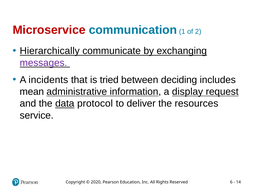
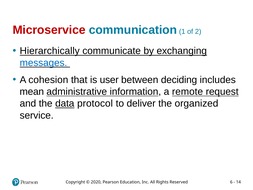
messages colour: purple -> blue (43, 63)
incidents: incidents -> cohesion (48, 80)
tried: tried -> user (109, 80)
display: display -> remote (187, 92)
resources: resources -> organized (196, 103)
